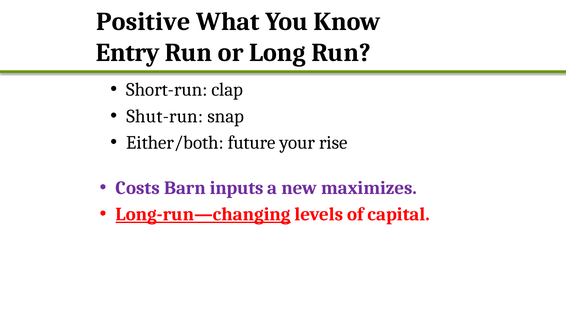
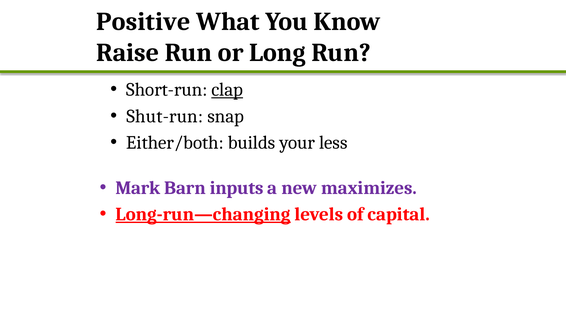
Entry: Entry -> Raise (128, 53)
clap underline: none -> present (227, 90)
future: future -> builds (251, 143)
rise: rise -> less (333, 143)
Costs: Costs -> Mark (138, 188)
